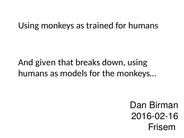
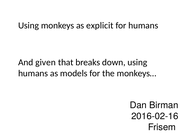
trained: trained -> explicit (100, 25)
